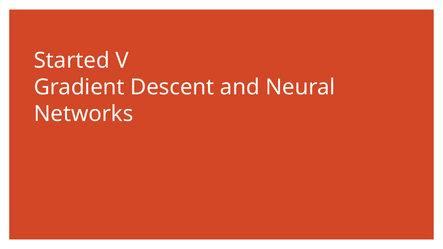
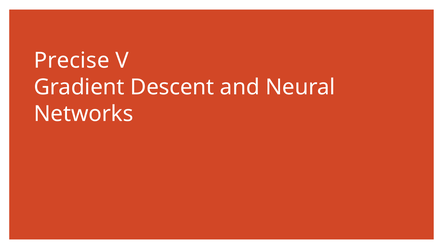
Started: Started -> Precise (72, 61)
